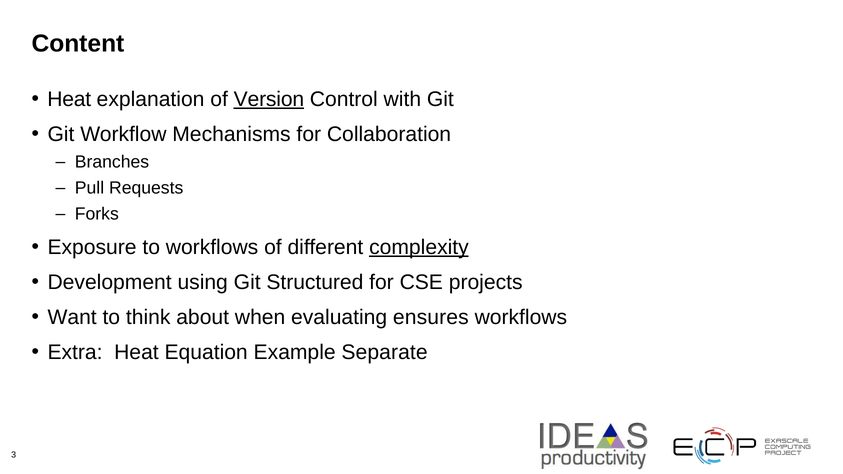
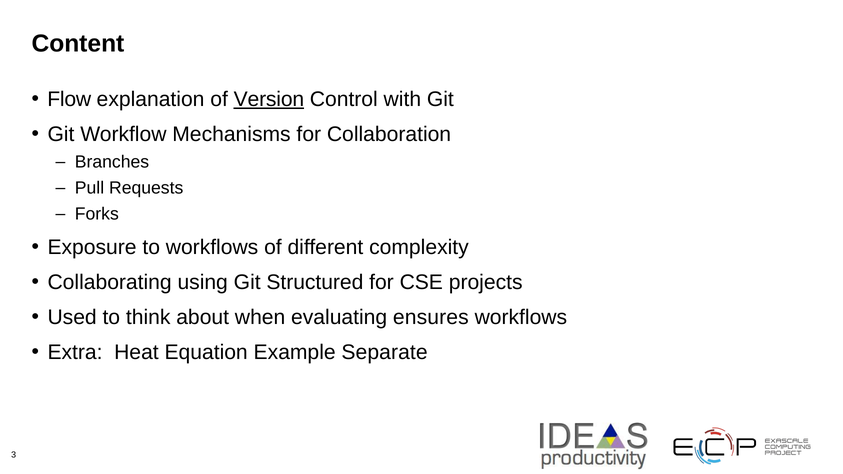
Heat: Heat -> Flow (69, 99)
complexity underline: present -> none (419, 247)
Development: Development -> Collaborating (110, 282)
Want: Want -> Used (72, 317)
